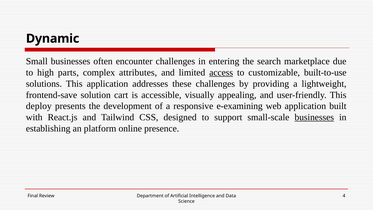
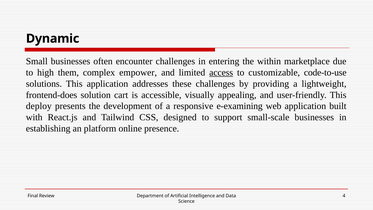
search: search -> within (269, 61)
parts: parts -> them (68, 72)
attributes: attributes -> empower (138, 72)
built-to-use: built-to-use -> code-to-use (325, 72)
frontend-save: frontend-save -> frontend-does (52, 95)
businesses underline: present -> none (314, 117)
